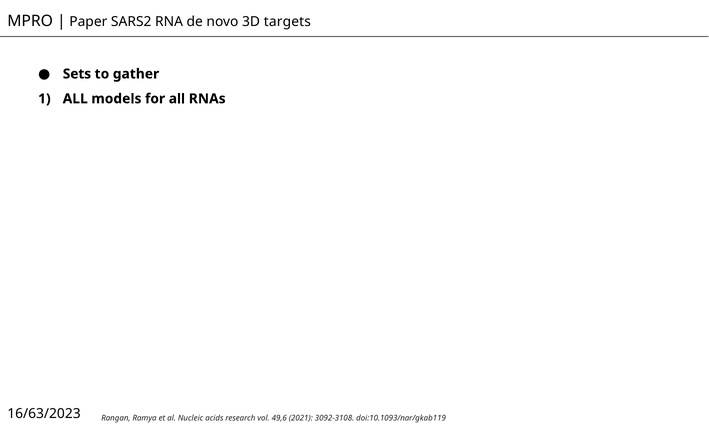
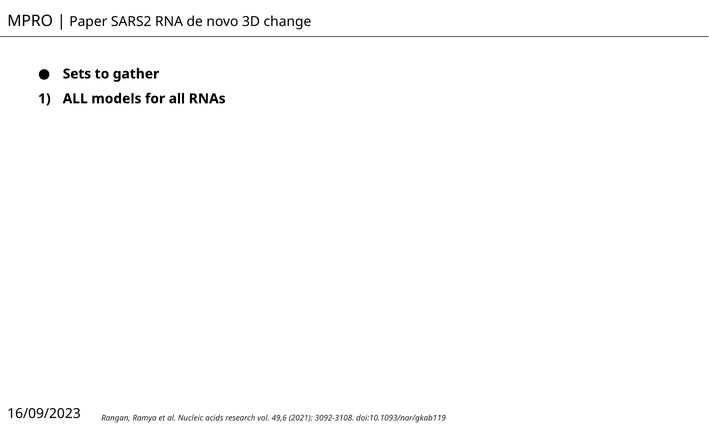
targets: targets -> change (287, 22)
16/63/2023: 16/63/2023 -> 16/09/2023 (44, 414)
